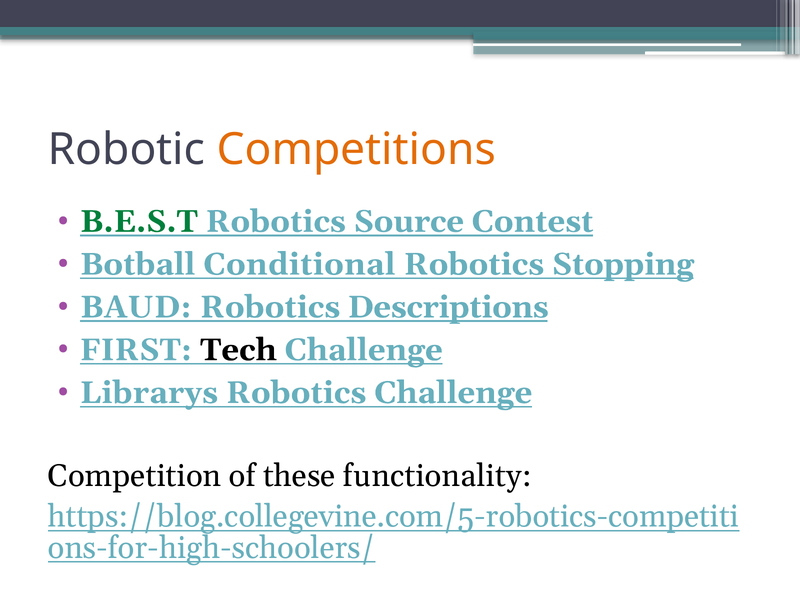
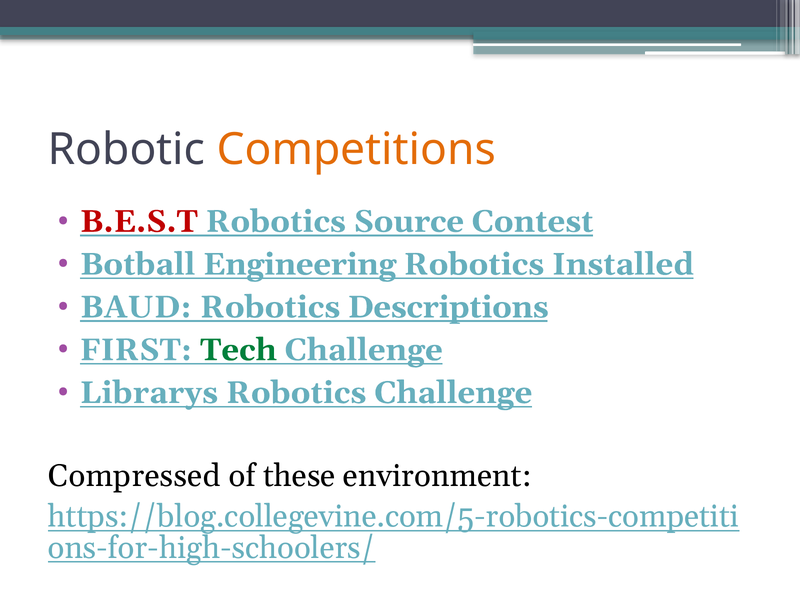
B.E.S.T colour: green -> red (139, 222)
Conditional: Conditional -> Engineering (300, 264)
Stopping: Stopping -> Installed (623, 264)
Tech colour: black -> green (238, 350)
Competition: Competition -> Compressed (135, 476)
functionality: functionality -> environment (437, 476)
